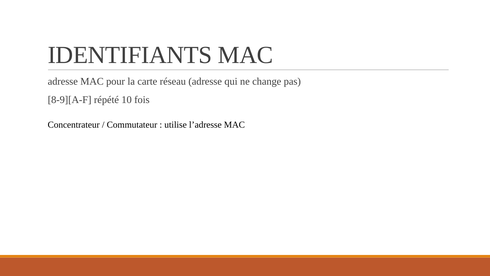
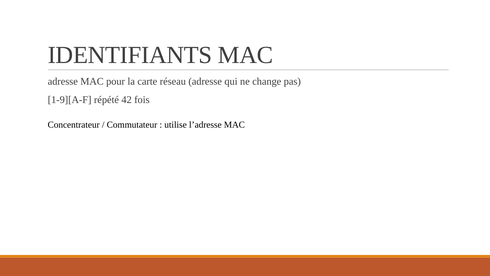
8-9][A-F: 8-9][A-F -> 1-9][A-F (70, 100)
10: 10 -> 42 (127, 100)
